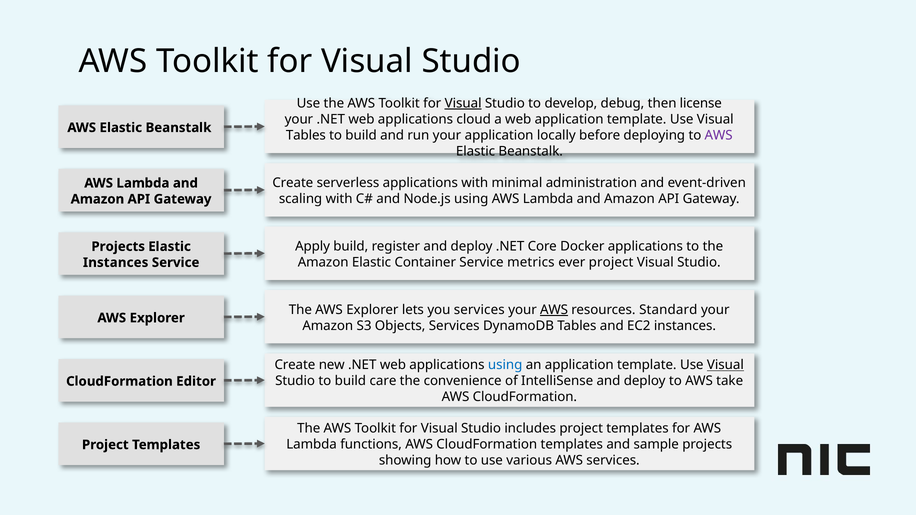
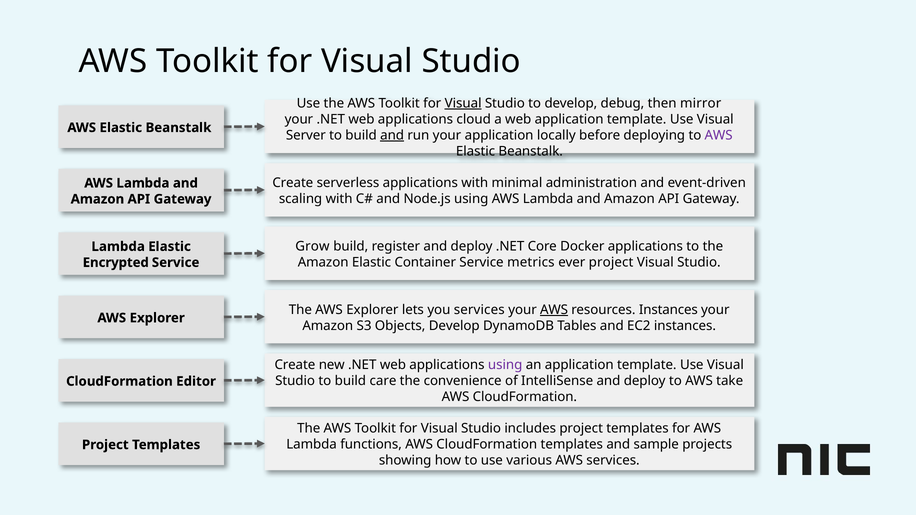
license: license -> mirror (701, 103)
Tables: Tables -> Server (306, 135)
and underline: none -> present (392, 135)
Apply: Apply -> Grow (312, 246)
Projects: Projects -> Lambda (118, 247)
Instances: Instances -> Encrypted (116, 263)
resources Standard: Standard -> Instances (668, 310)
Objects Services: Services -> Develop (454, 326)
using colour: blue -> purple (505, 365)
Visual underline: present -> none (725, 365)
